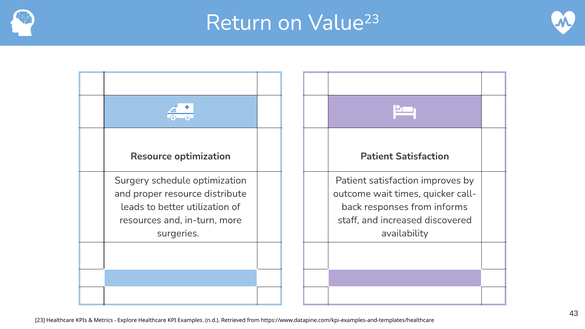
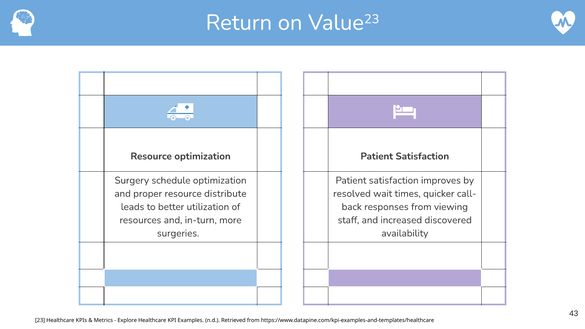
outcome: outcome -> resolved (352, 194)
informs: informs -> viewing (451, 207)
